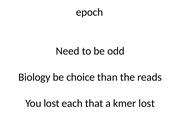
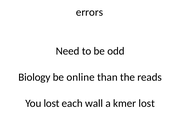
epoch: epoch -> errors (89, 12)
choice: choice -> online (81, 77)
that: that -> wall (94, 104)
